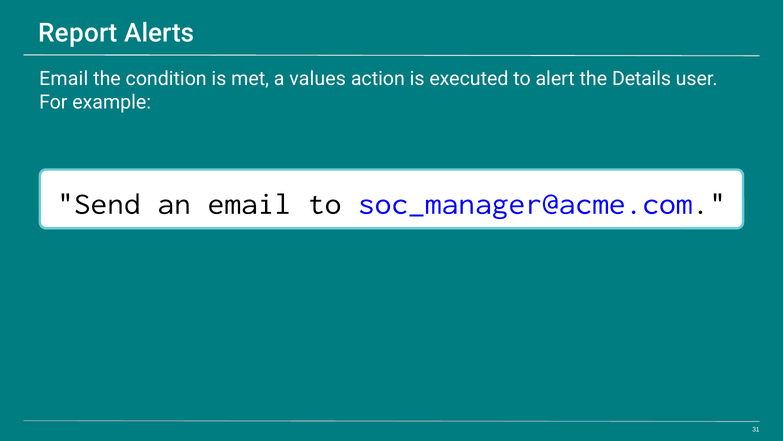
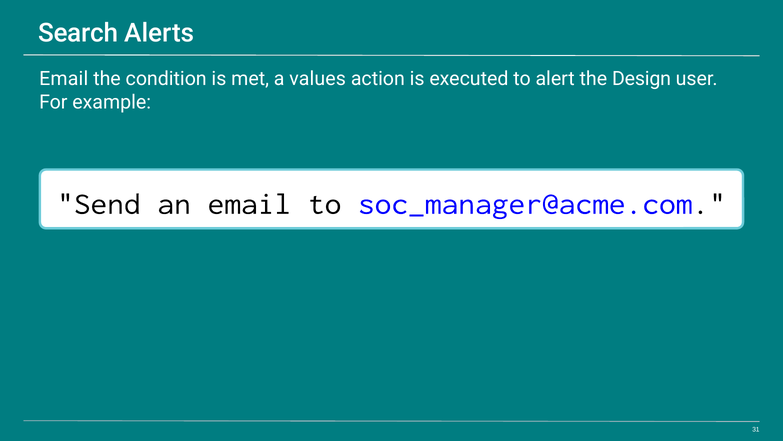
Report: Report -> Search (78, 33)
Details: Details -> Design (642, 79)
